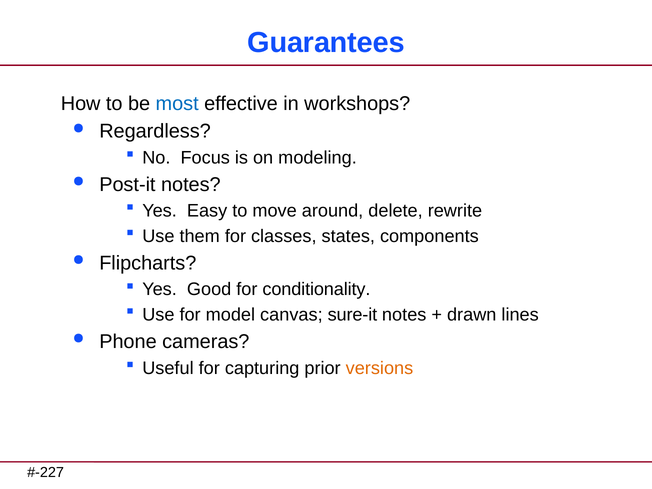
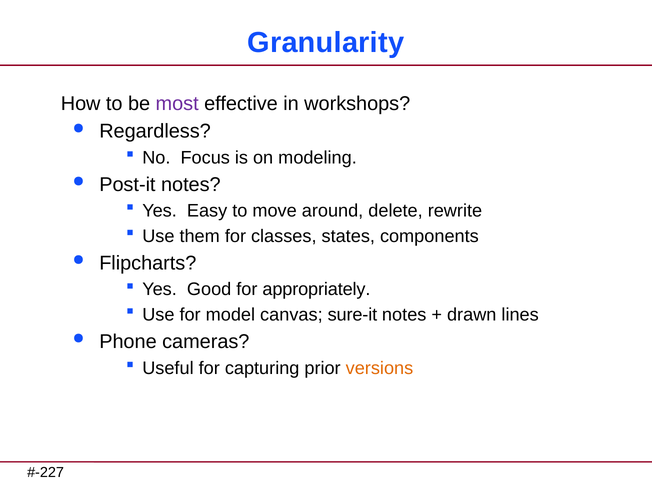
Guarantees: Guarantees -> Granularity (326, 43)
most colour: blue -> purple (177, 103)
conditionality: conditionality -> appropriately (316, 289)
